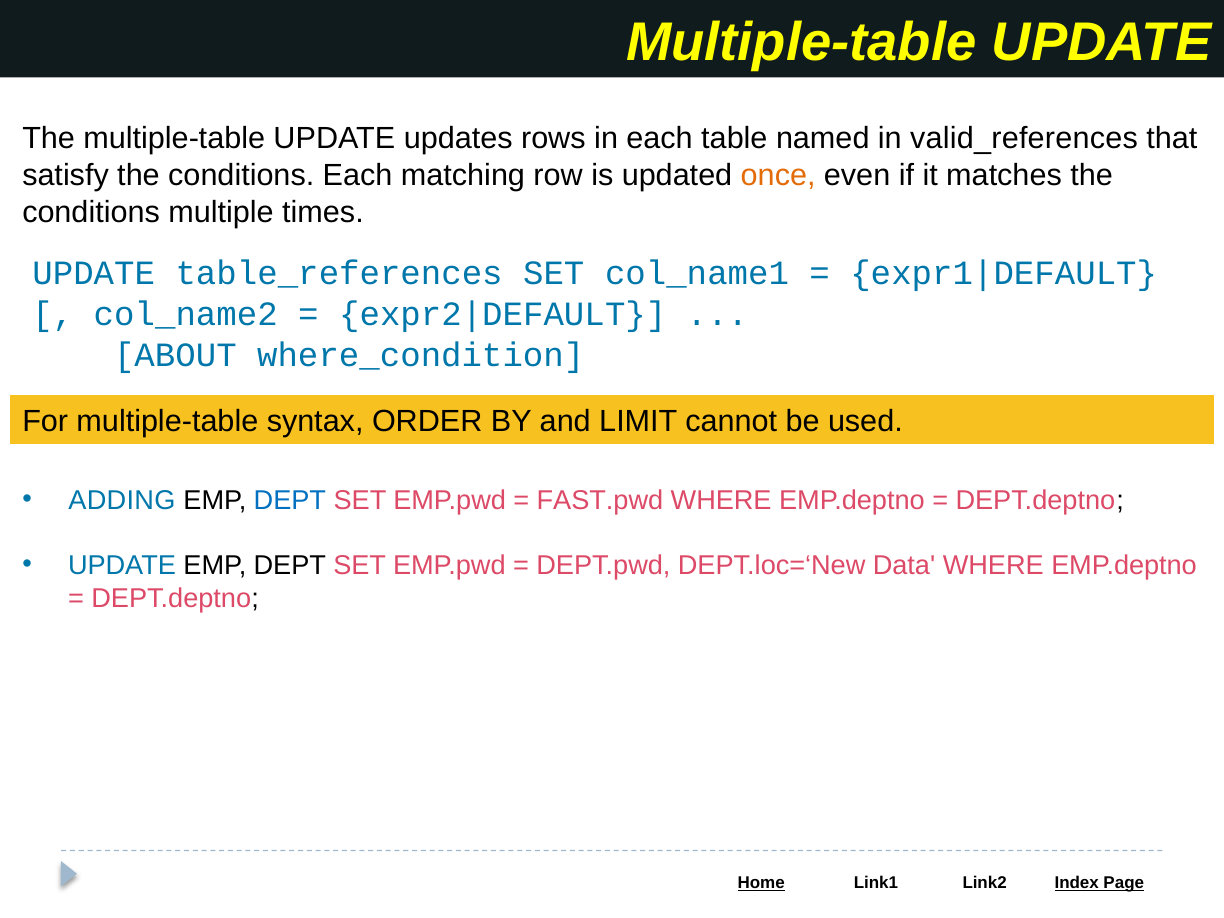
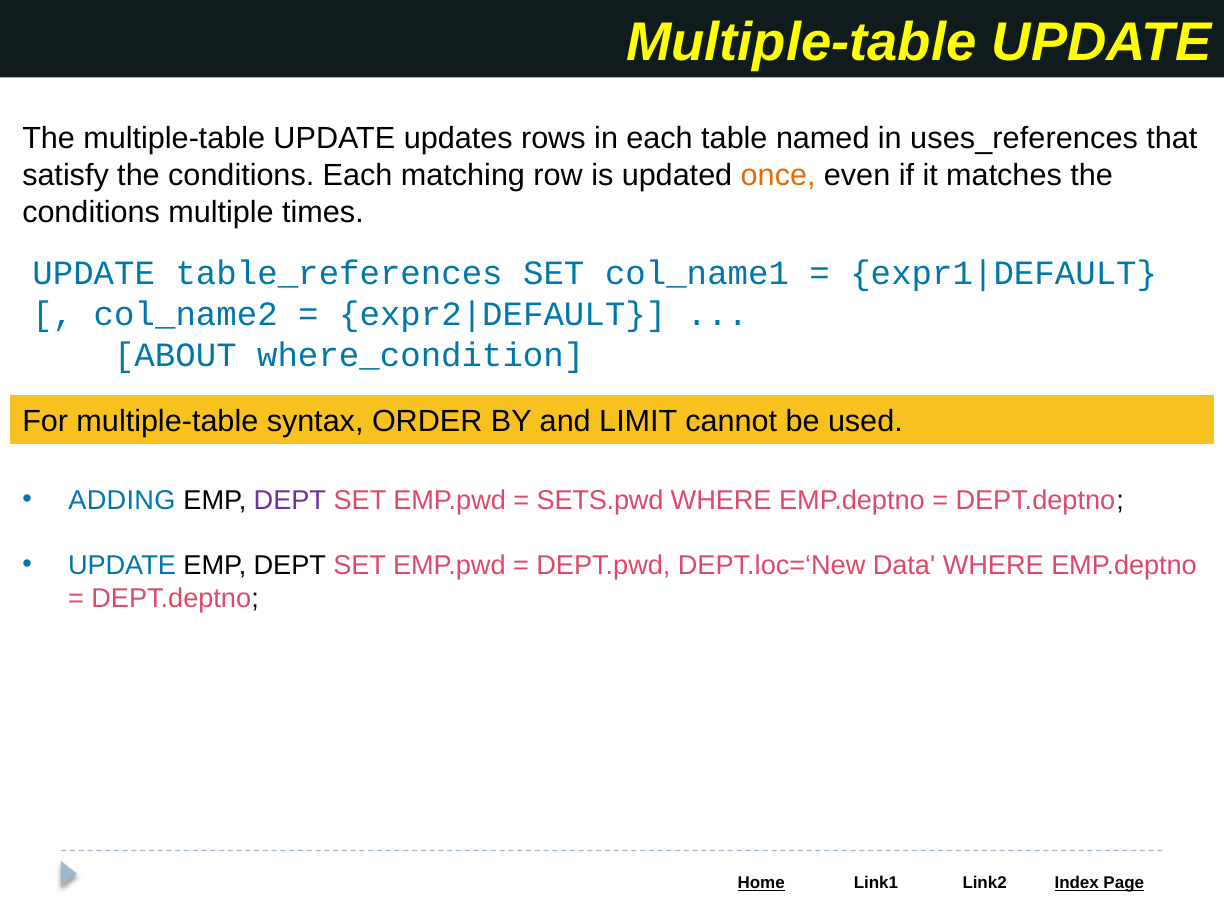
valid_references: valid_references -> uses_references (1024, 139)
DEPT colour: blue -> purple (290, 500)
FAST.pwd: FAST.pwd -> SETS.pwd (600, 500)
